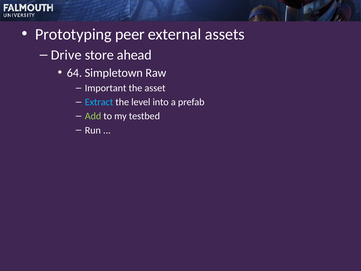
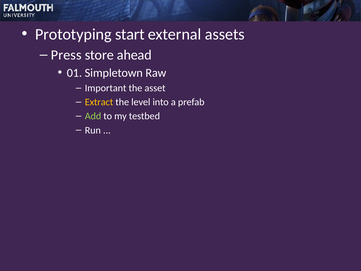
peer: peer -> start (130, 34)
Drive: Drive -> Press (66, 55)
64: 64 -> 01 (74, 73)
Extract colour: light blue -> yellow (99, 102)
